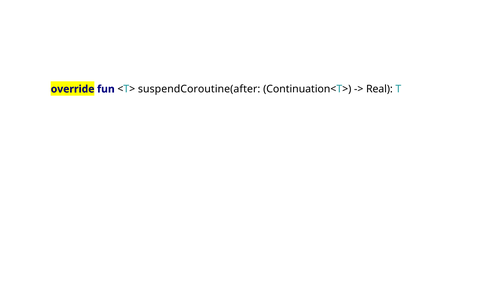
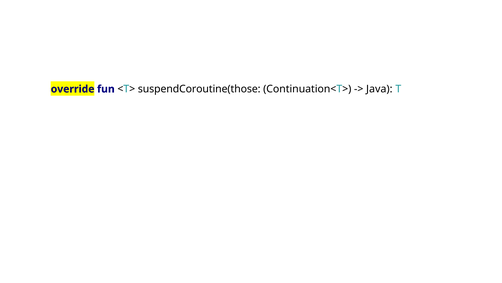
suspendCoroutine(after: suspendCoroutine(after -> suspendCoroutine(those (199, 89)
Real: Real -> Java (379, 89)
